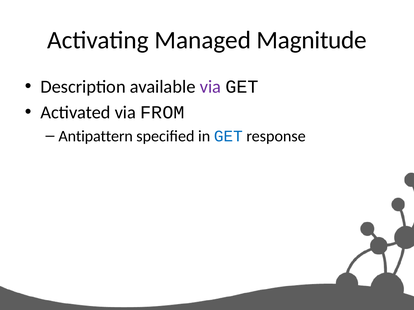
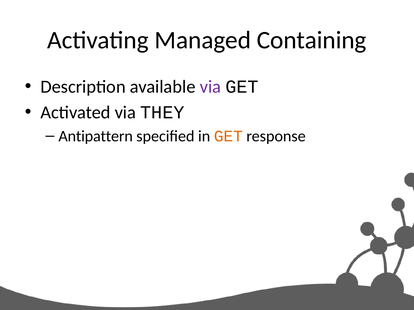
Magnitude: Magnitude -> Containing (312, 40)
FROM: FROM -> THEY (162, 113)
GET colour: blue -> orange (228, 136)
